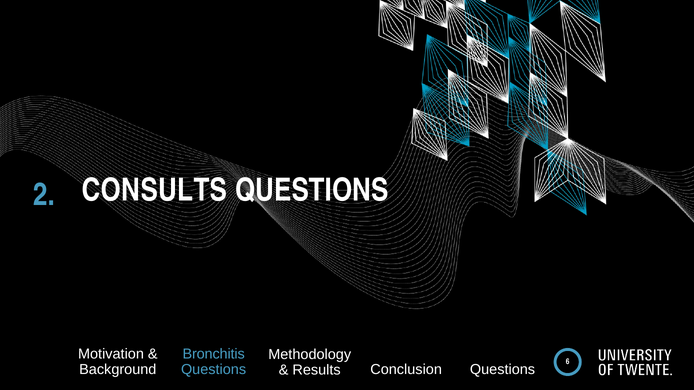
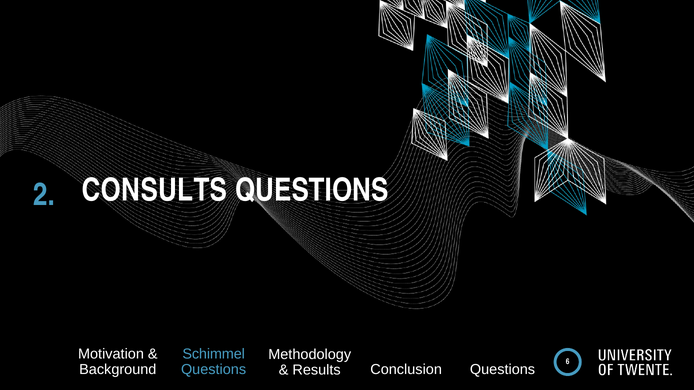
Bronchitis: Bronchitis -> Schimmel (214, 354)
